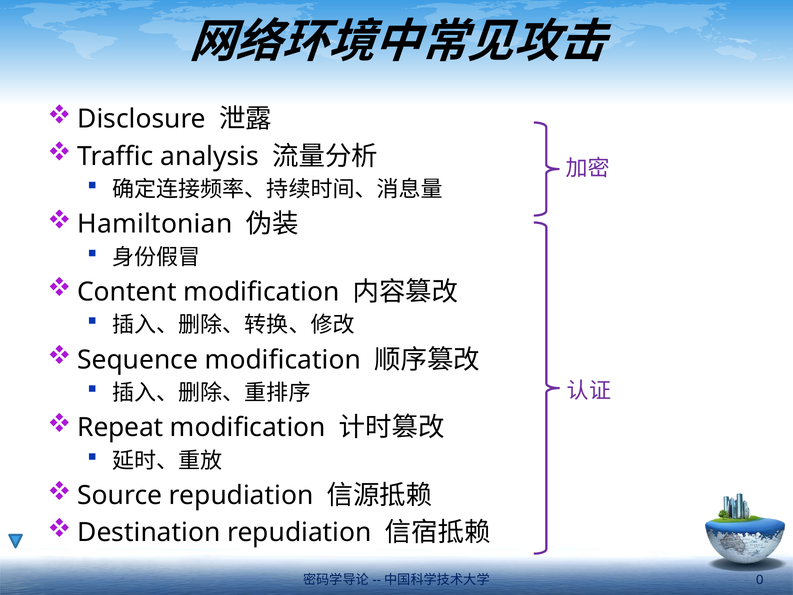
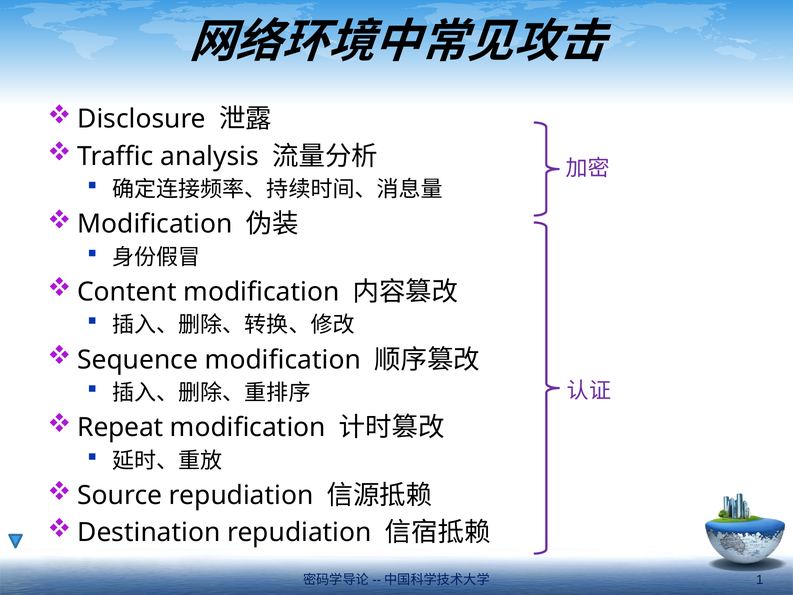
Hamiltonian: Hamiltonian -> Modification (155, 224)
0: 0 -> 1 (760, 580)
